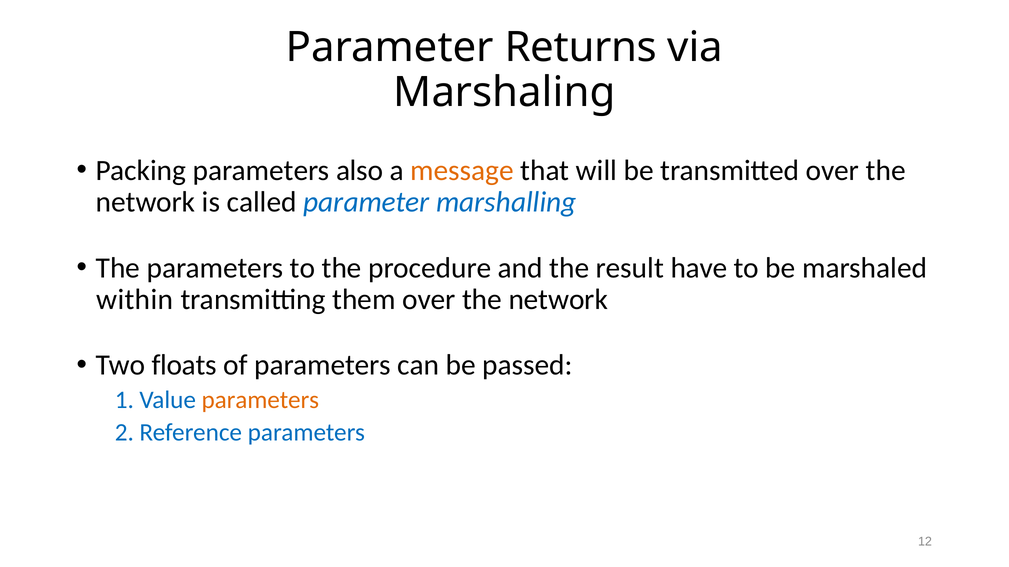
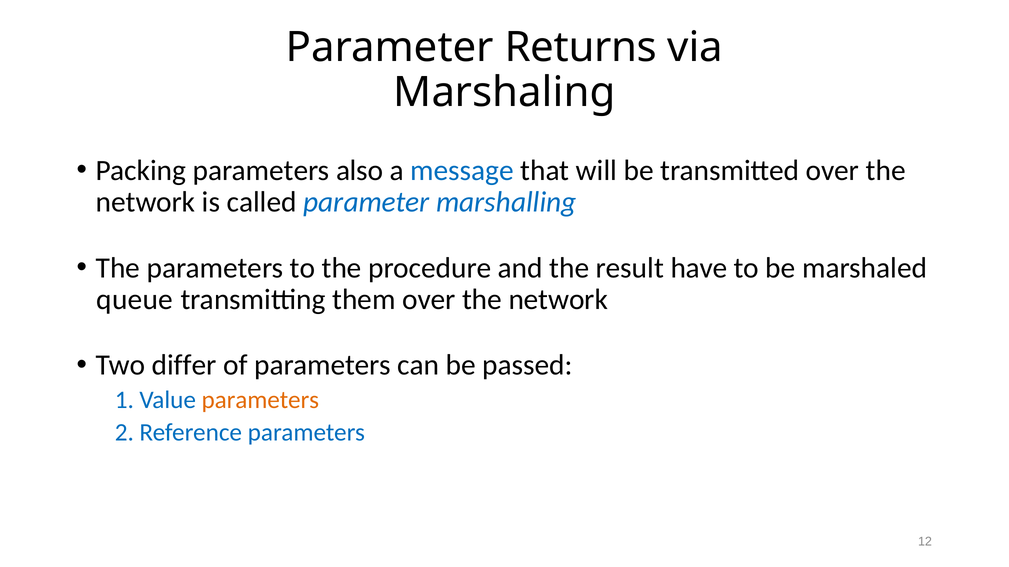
message colour: orange -> blue (462, 171)
within: within -> queue (135, 300)
floats: floats -> differ (184, 366)
